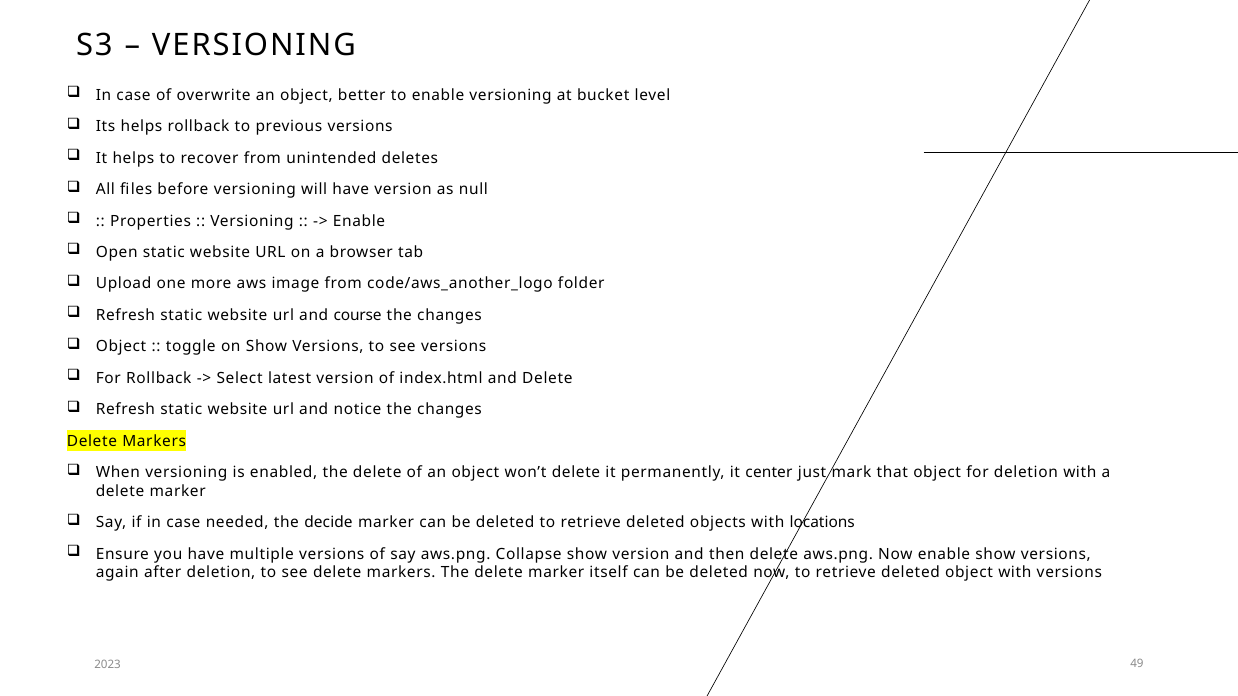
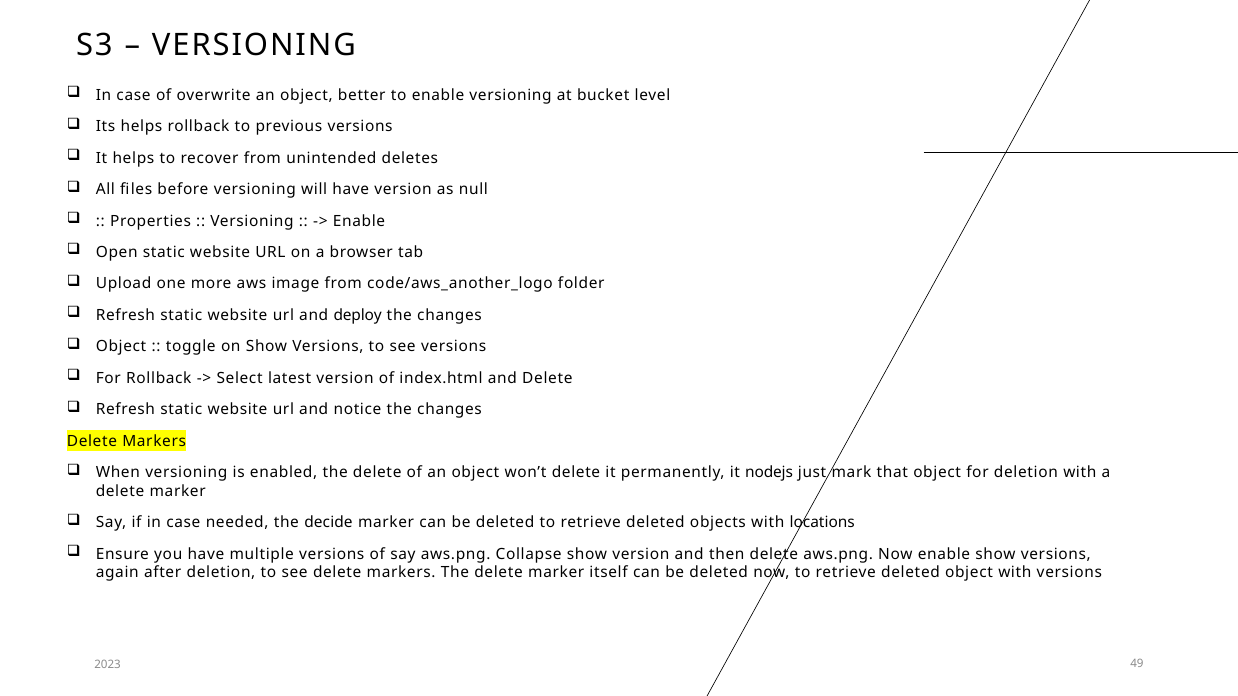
course: course -> deploy (358, 315)
center: center -> nodejs (769, 473)
